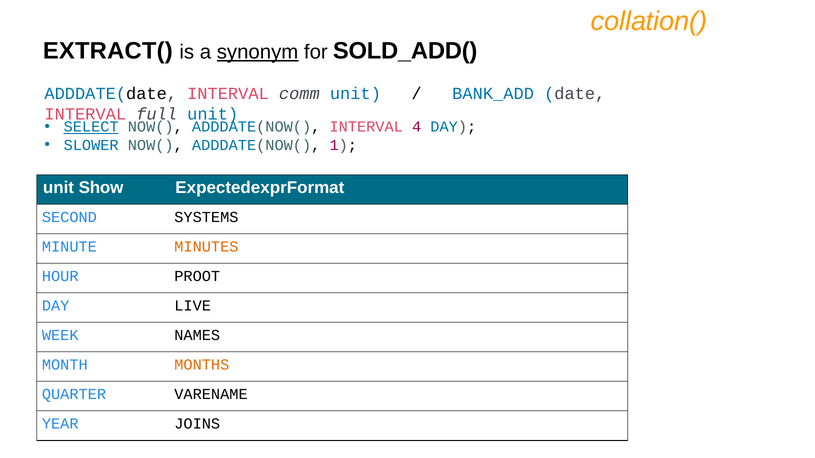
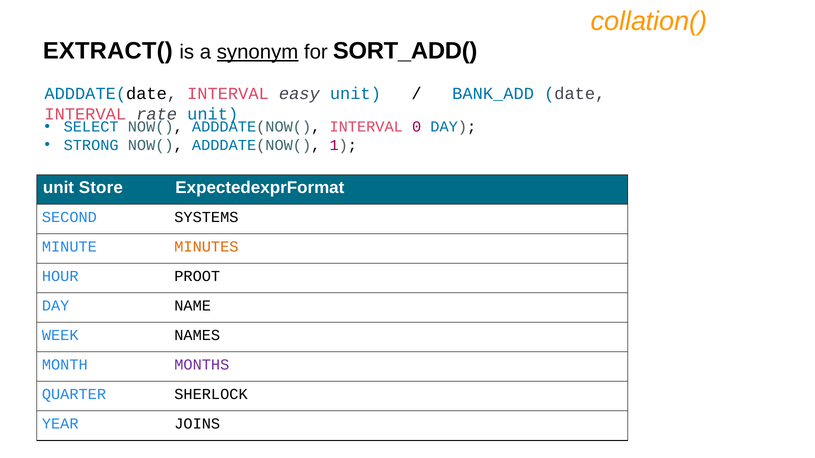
SOLD_ADD(: SOLD_ADD( -> SORT_ADD( (405, 51)
comm: comm -> easy (299, 94)
full: full -> rate (157, 114)
SELECT underline: present -> none (91, 127)
4: 4 -> 0 (417, 127)
SLOWER: SLOWER -> STRONG (91, 145)
Show: Show -> Store (101, 188)
LIVE: LIVE -> NAME (193, 306)
MONTHS colour: orange -> purple (202, 365)
VARENAME: VARENAME -> SHERLOCK (211, 395)
